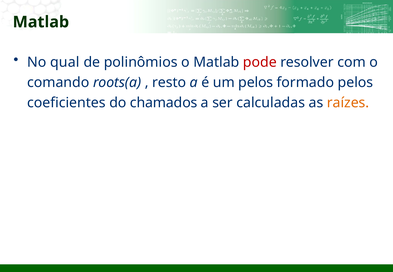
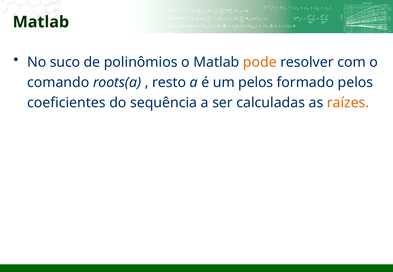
qual: qual -> suco (65, 62)
pode colour: red -> orange (260, 62)
chamados: chamados -> sequência (164, 103)
